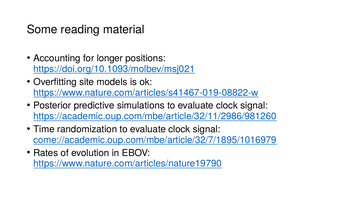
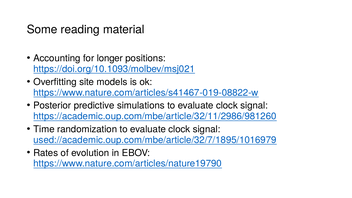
come://academic.oup.com/mbe/article/32/7/1895/1016979: come://academic.oup.com/mbe/article/32/7/1895/1016979 -> used://academic.oup.com/mbe/article/32/7/1895/1016979 (155, 140)
